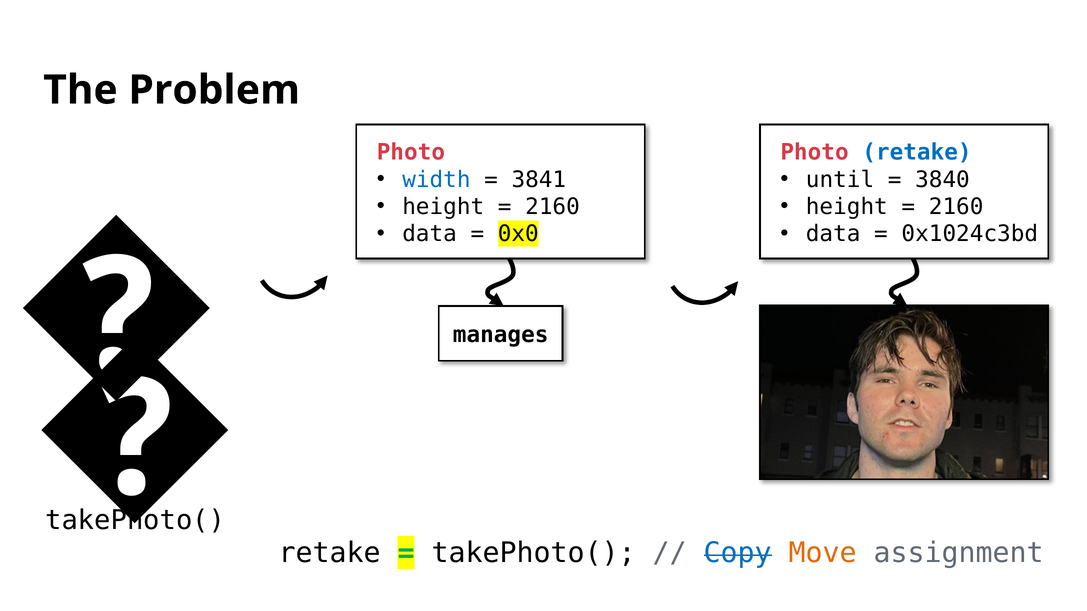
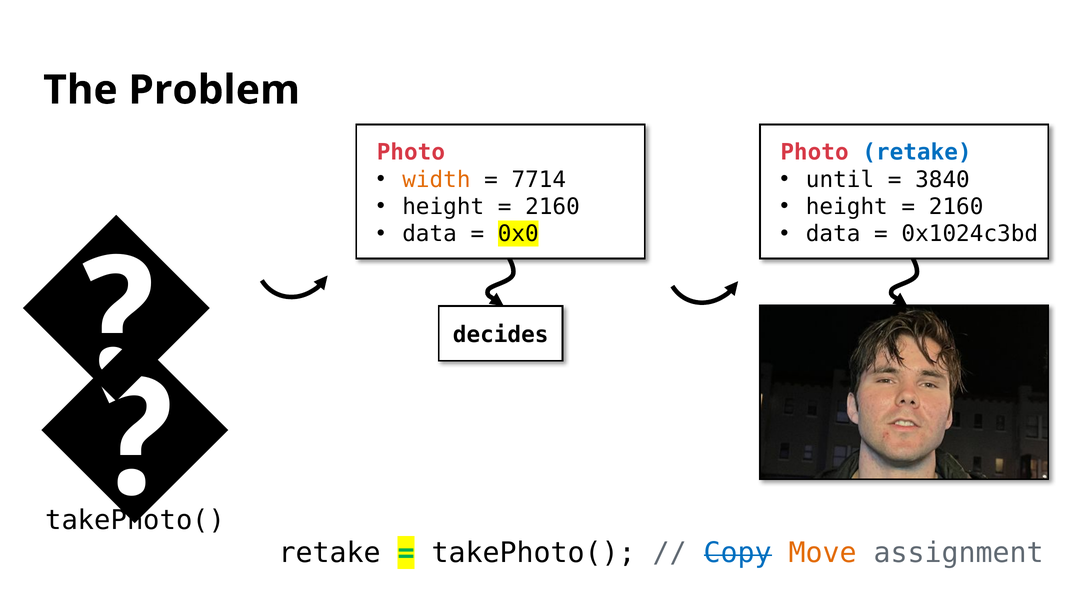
width colour: blue -> orange (436, 180)
3841: 3841 -> 7714 (539, 180)
manages: manages -> decides (501, 335)
